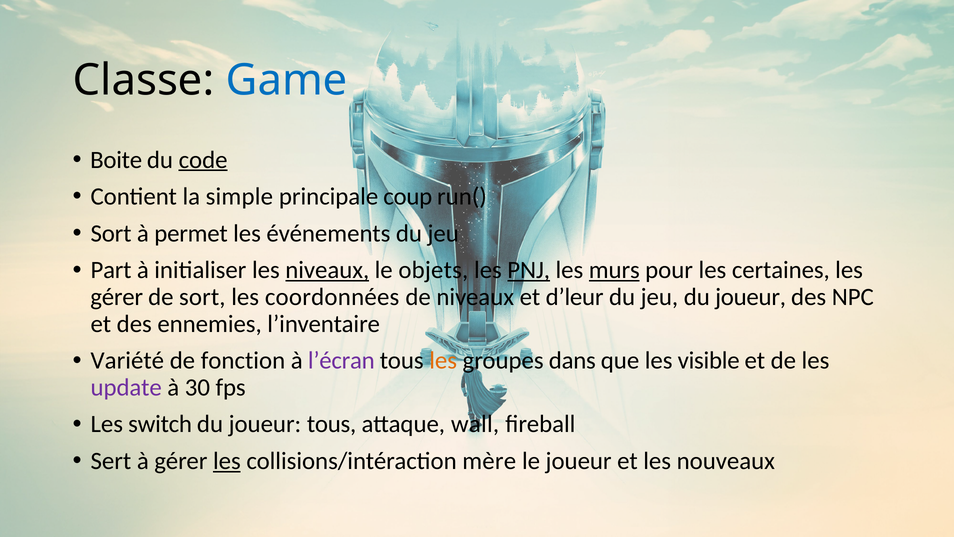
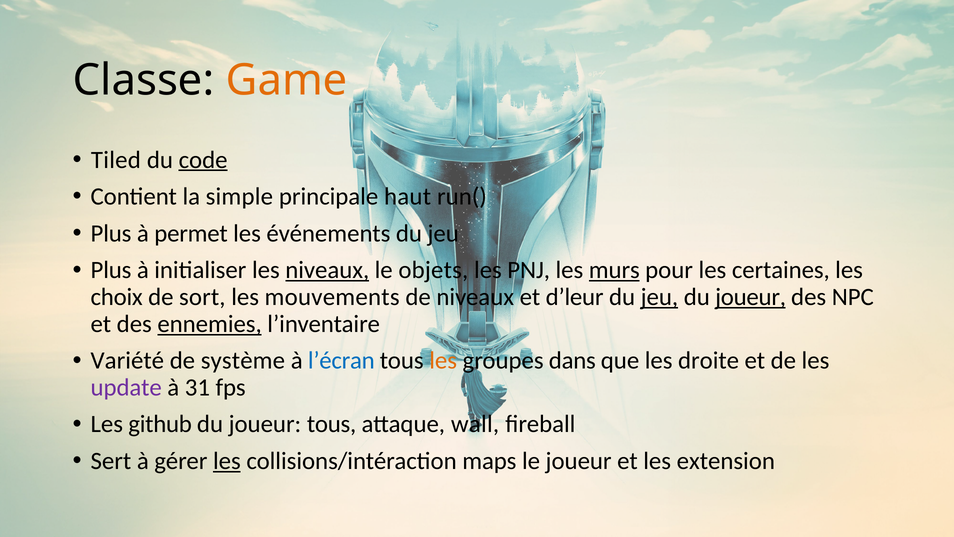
Game colour: blue -> orange (287, 80)
Boite: Boite -> Tiled (116, 160)
coup: coup -> haut (408, 196)
Sort: Sort -> Plus (111, 233)
Part: Part -> Plus (111, 270)
PNJ underline: present -> none (529, 270)
gérer: gérer -> choix (117, 297)
coordonnées: coordonnées -> mouvements (332, 297)
jeu underline: none -> present (659, 297)
joueur underline: none -> present (751, 297)
ennemies underline: none -> present (210, 324)
fonction: fonction -> système (243, 360)
l’écran colour: purple -> blue (341, 360)
visible: visible -> droite (709, 360)
30: 30 -> 31 (197, 387)
switch: switch -> github (160, 424)
mère: mère -> maps (489, 461)
nouveaux: nouveaux -> extension (726, 461)
